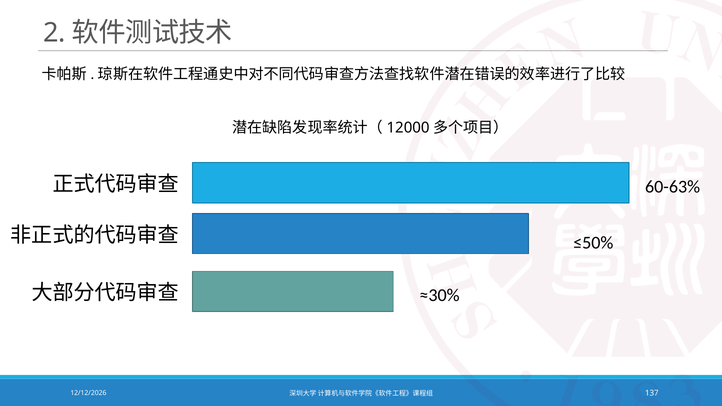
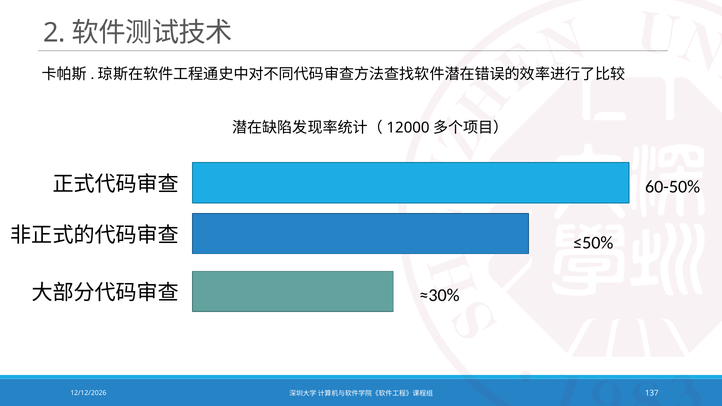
60-63%: 60-63% -> 60-50% (673, 187)
